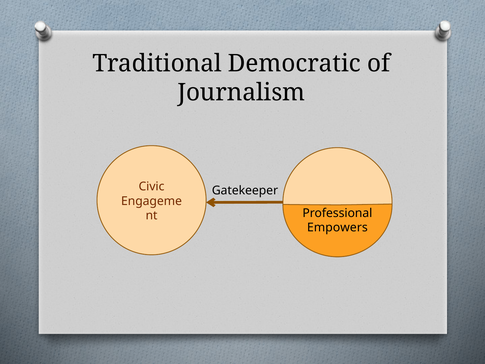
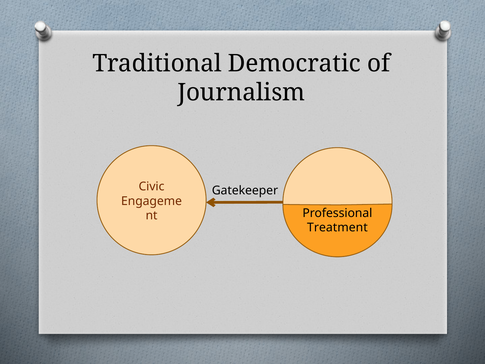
Empowers: Empowers -> Treatment (337, 227)
